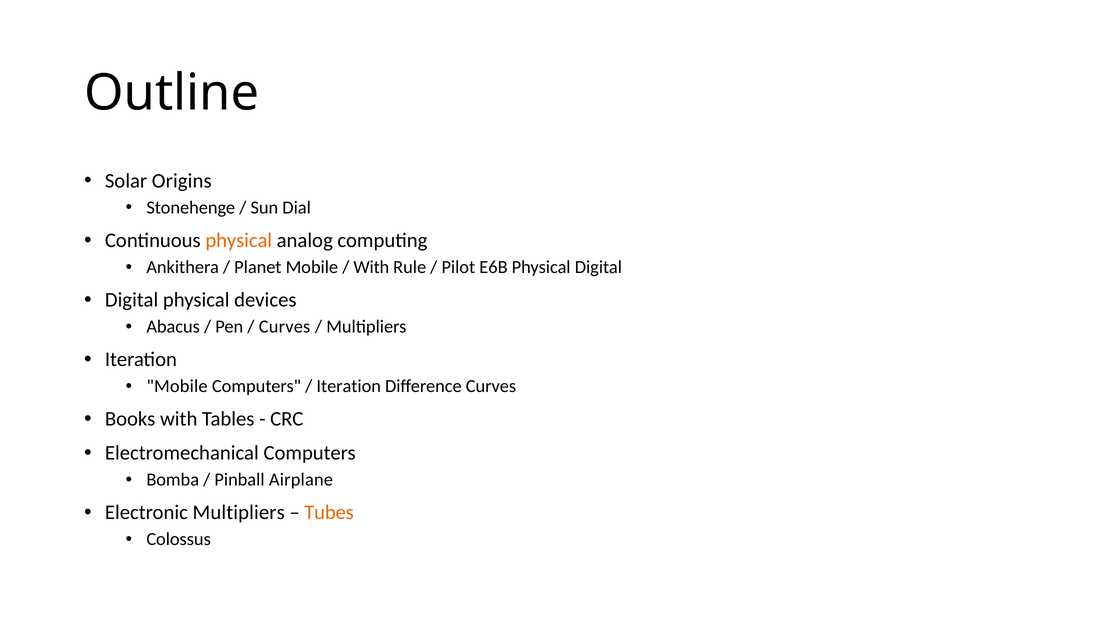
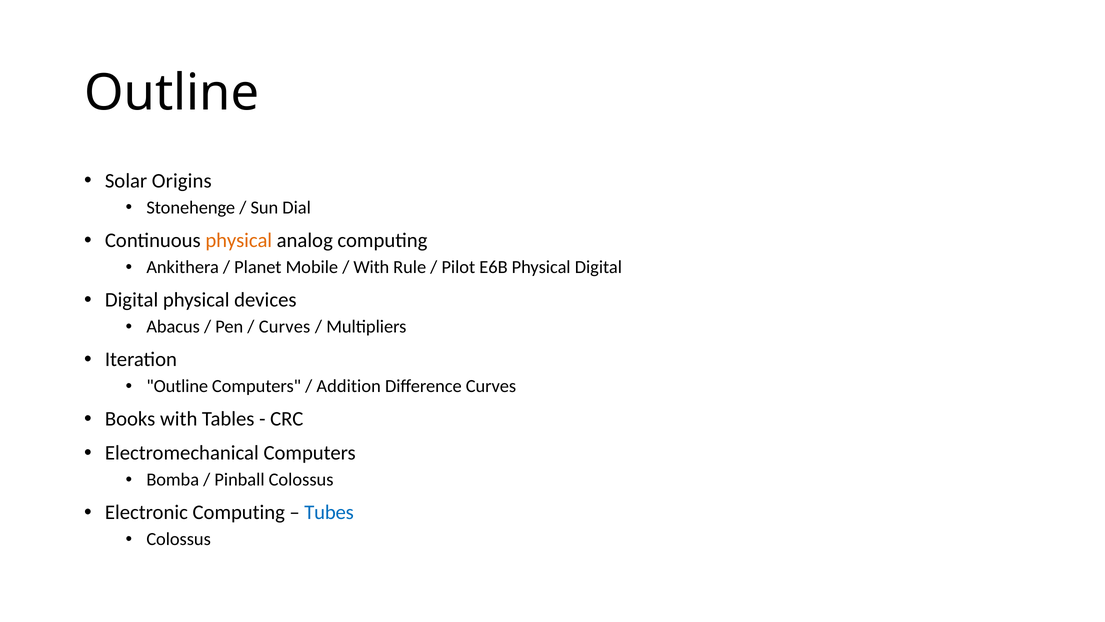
Mobile: Mobile -> Outline (177, 386)
Iteration: Iteration -> Addition (349, 386)
Pinball Airplane: Airplane -> Colossus (301, 479)
Electronic Multipliers: Multipliers -> Computing (239, 512)
Tubes colour: orange -> blue (329, 512)
